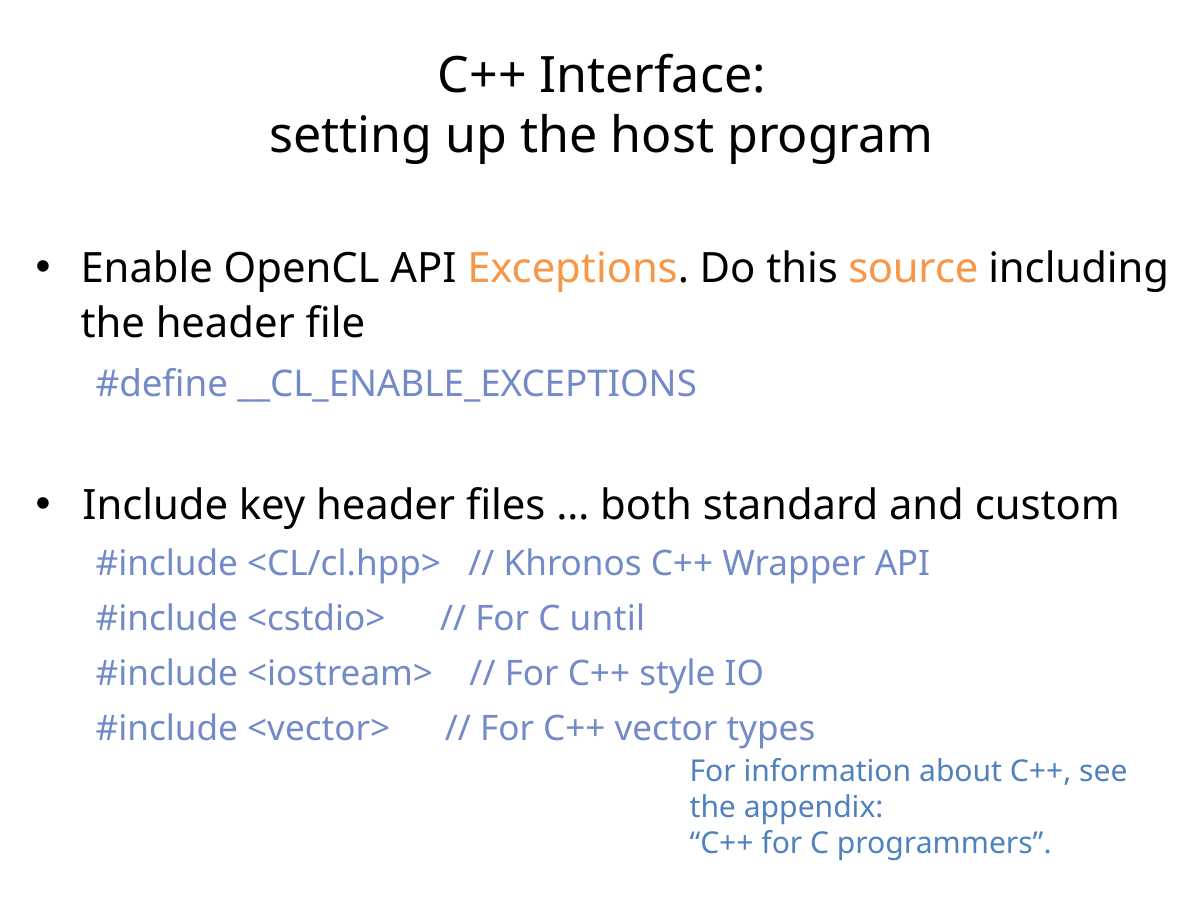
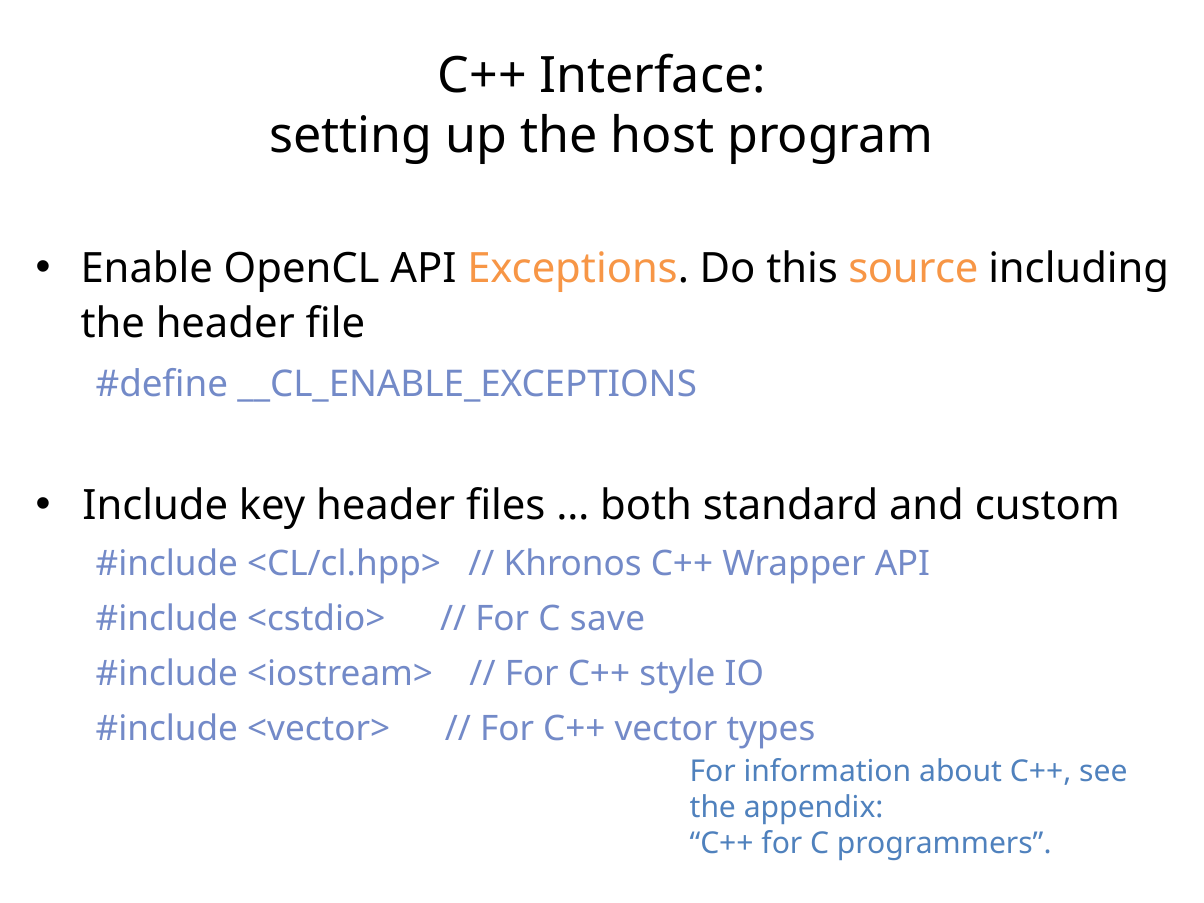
until: until -> save (607, 619)
